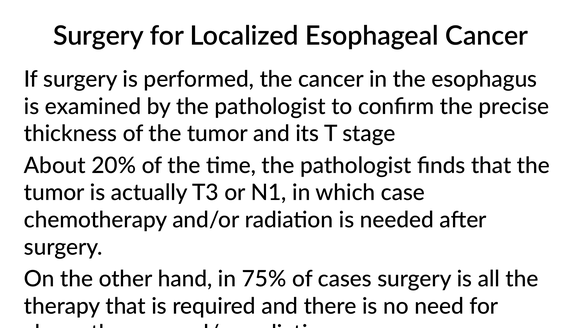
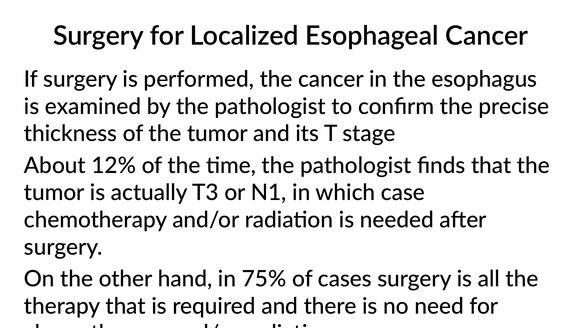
20%: 20% -> 12% (114, 166)
